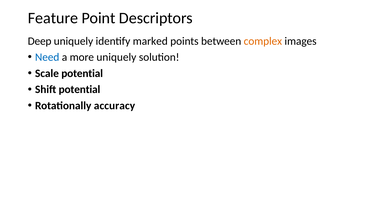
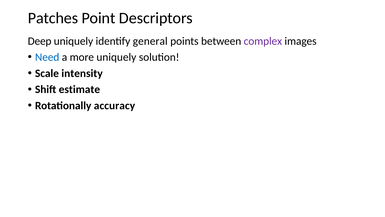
Feature: Feature -> Patches (53, 18)
marked: marked -> general (150, 41)
complex colour: orange -> purple (263, 41)
Scale potential: potential -> intensity (82, 73)
Shift potential: potential -> estimate (79, 89)
